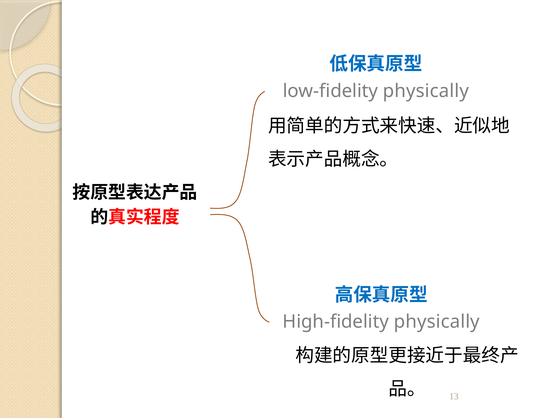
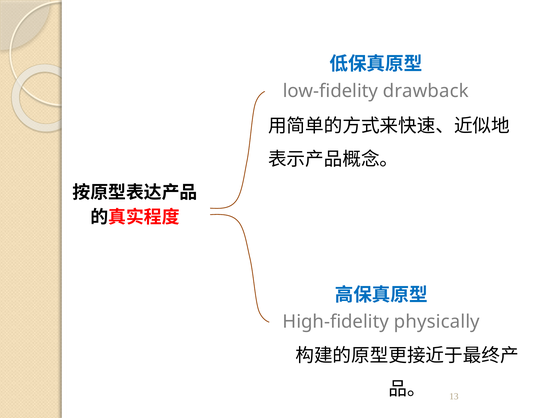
low-fidelity physically: physically -> drawback (426, 91)
